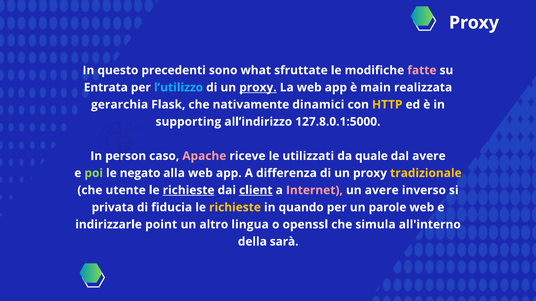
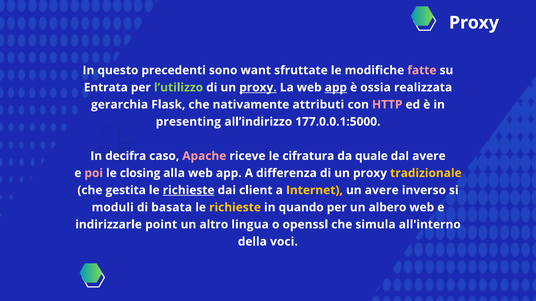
what: what -> want (256, 70)
l’utilizzo colour: light blue -> light green (179, 88)
app underline: none -> present (336, 88)
main: main -> ossia (376, 88)
dinamici: dinamici -> attributi (318, 105)
HTTP colour: yellow -> pink (387, 105)
supporting: supporting -> presenting (188, 122)
127.8.0.1:5000: 127.8.0.1:5000 -> 177.0.0.1:5000 (338, 122)
person: person -> decifra (126, 156)
utilizzati: utilizzati -> cifratura (308, 156)
poi colour: light green -> pink (94, 173)
negato: negato -> closing (140, 173)
utente: utente -> gestita (126, 191)
client underline: present -> none (256, 191)
Internet colour: pink -> yellow (314, 191)
privata: privata -> moduli (113, 208)
fiducia: fiducia -> basata (172, 208)
parole: parole -> albero (387, 208)
sarà: sarà -> voci (284, 242)
